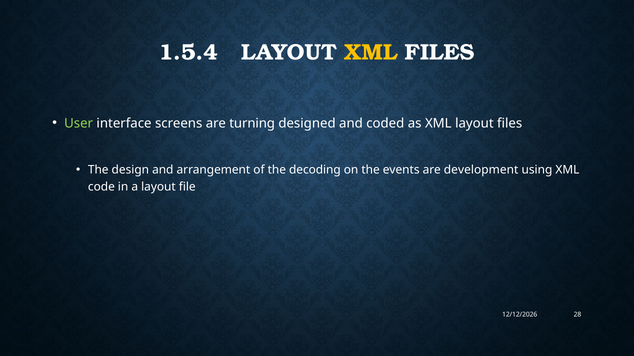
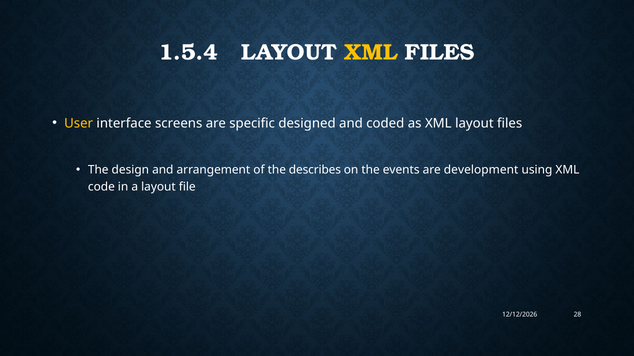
User colour: light green -> yellow (79, 123)
turning: turning -> specific (252, 123)
decoding: decoding -> describes (315, 170)
